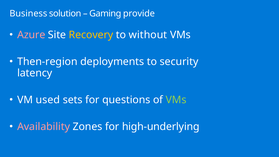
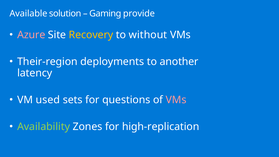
Business: Business -> Available (28, 14)
Then-region: Then-region -> Their-region (47, 62)
security: security -> another (179, 62)
VMs colour: light green -> pink (176, 100)
Availability colour: pink -> light green (44, 127)
high-underlying: high-underlying -> high-replication (161, 127)
